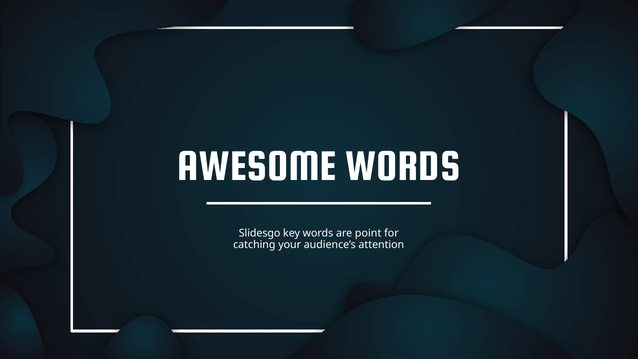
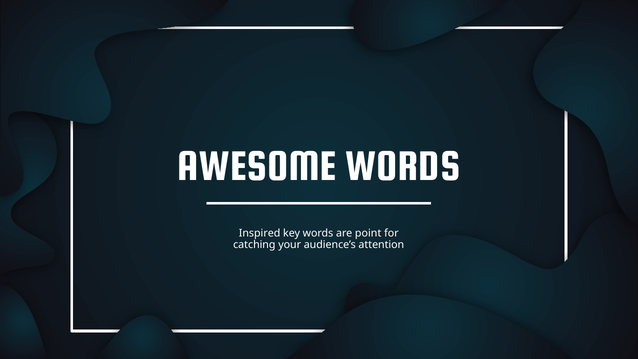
Slidesgo: Slidesgo -> Inspired (260, 233)
